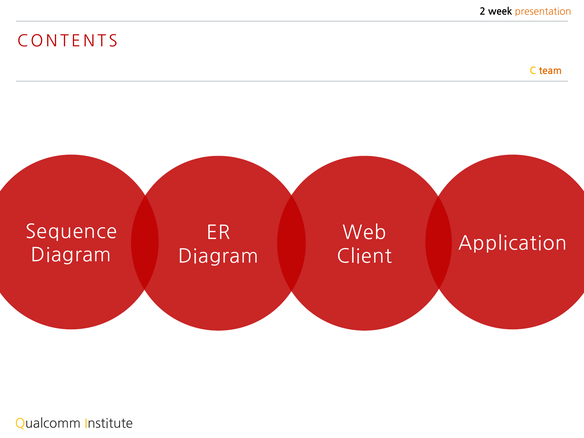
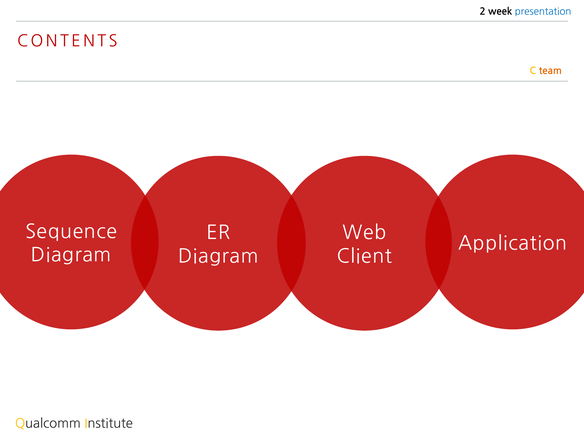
presentation colour: orange -> blue (543, 12)
